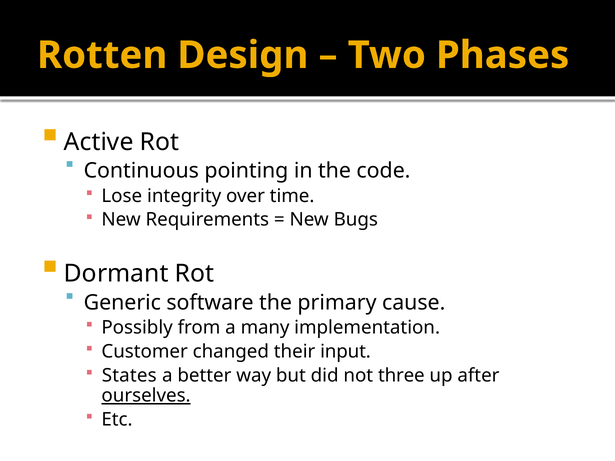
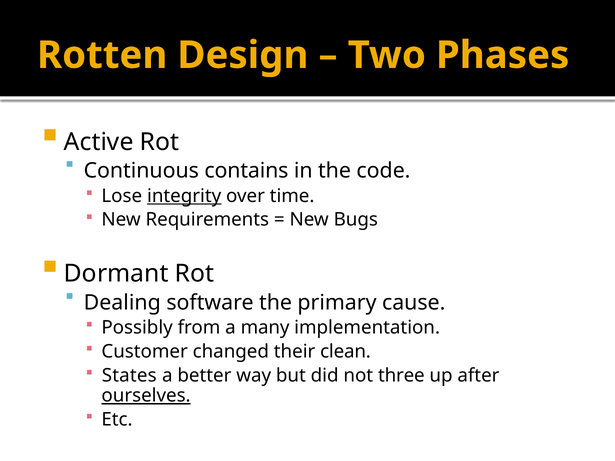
pointing: pointing -> contains (246, 171)
integrity underline: none -> present (184, 196)
Generic: Generic -> Dealing (122, 303)
input: input -> clean (345, 352)
